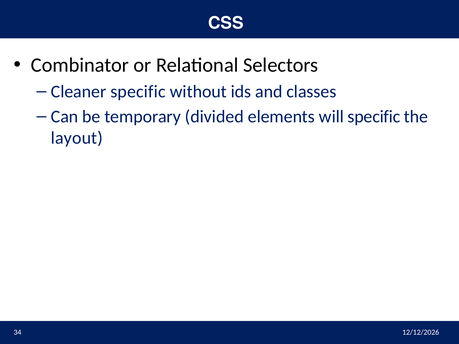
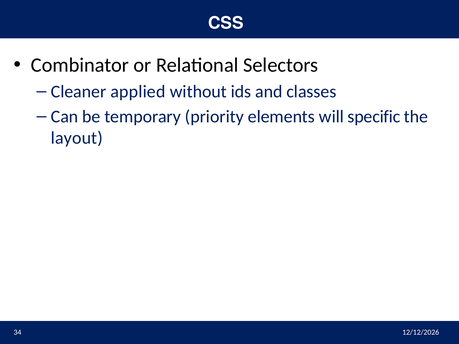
Cleaner specific: specific -> applied (138, 92)
divided: divided -> priority (214, 117)
